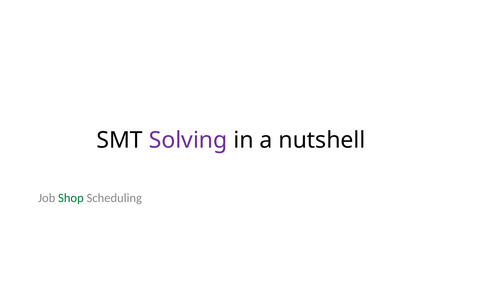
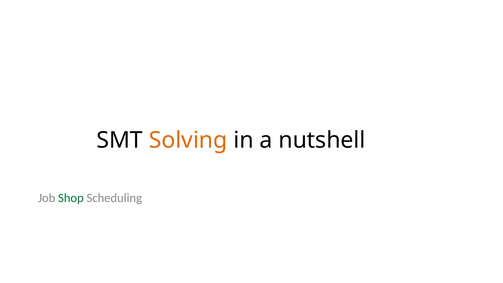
Solving colour: purple -> orange (188, 140)
